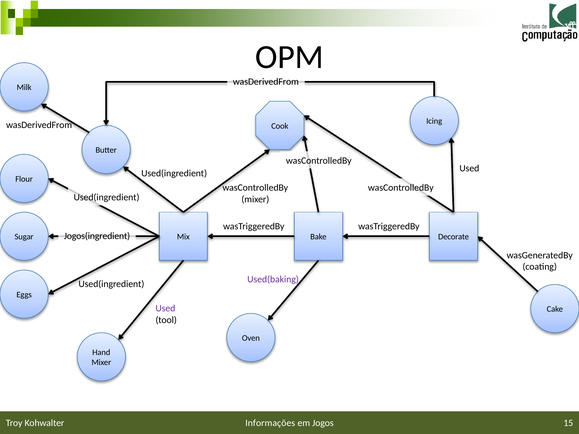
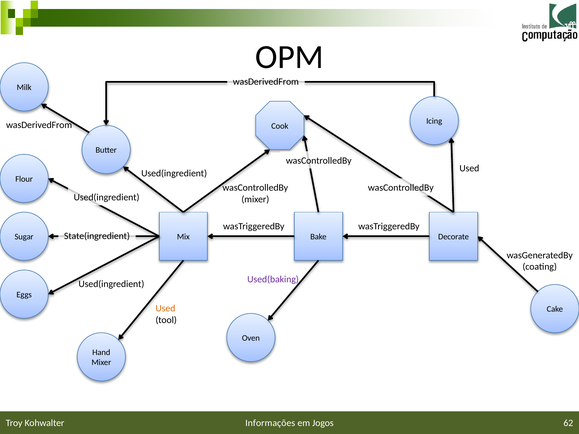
Jogos(ingredient: Jogos(ingredient -> State(ingredient (97, 236)
Used colour: purple -> orange (165, 308)
15: 15 -> 62 (568, 423)
